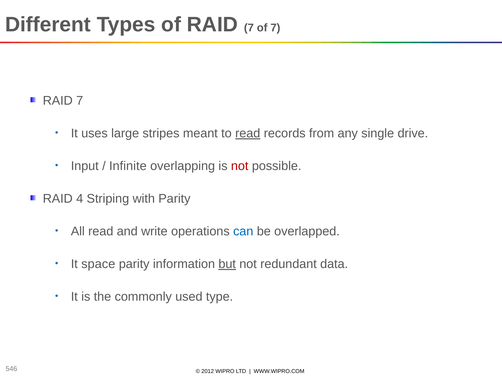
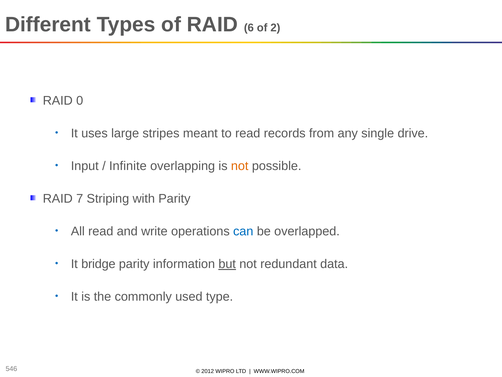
of RAID 7: 7 -> 6 (249, 28)
of 7: 7 -> 2 (275, 28)
7: 7 -> 0 (80, 101)
read underline: present -> none (248, 133)
not colour: red -> orange (240, 166)
4: 4 -> 7 (80, 199)
space: space -> bridge (98, 264)
